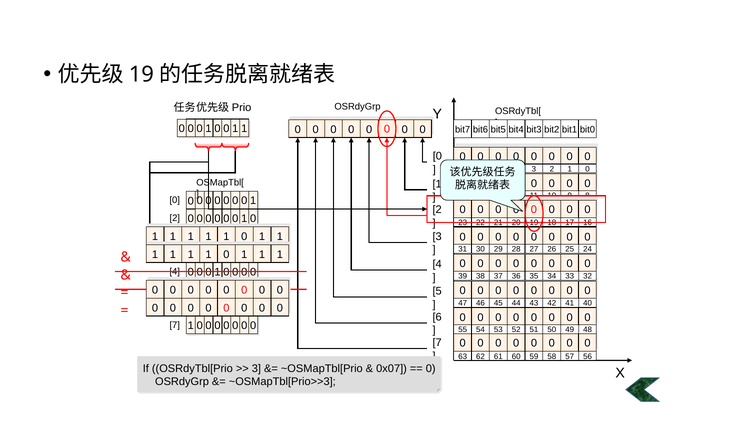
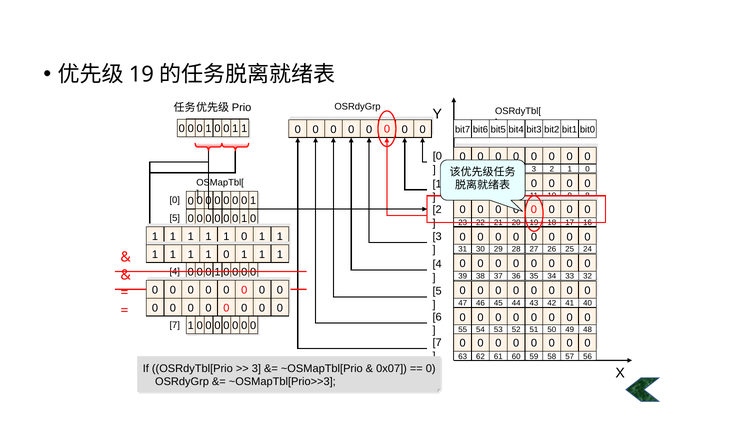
2: 2 -> 5 (175, 218)
